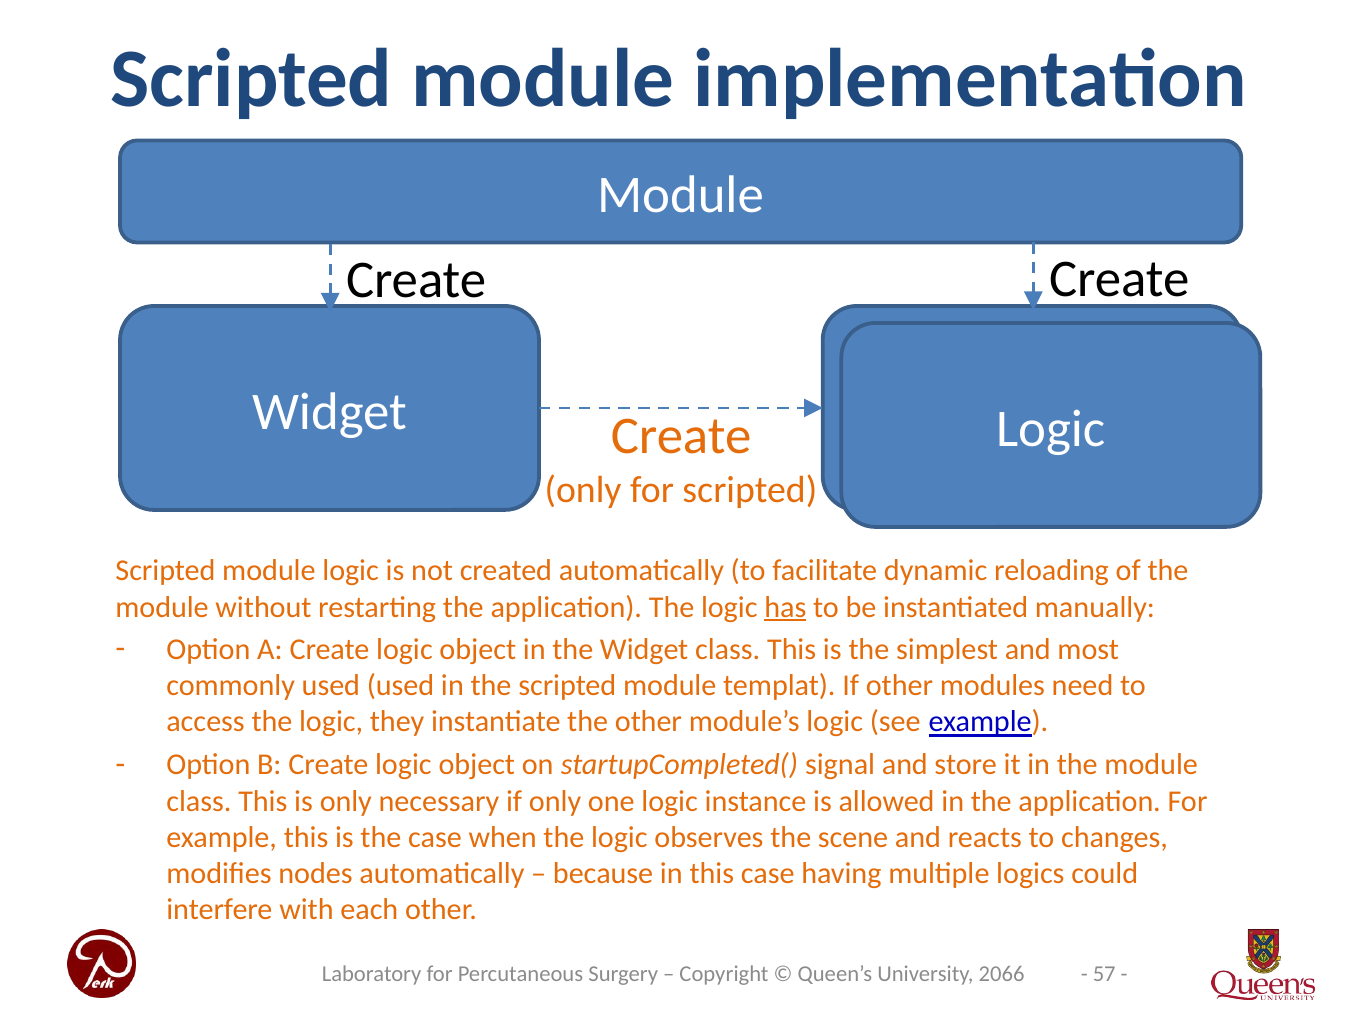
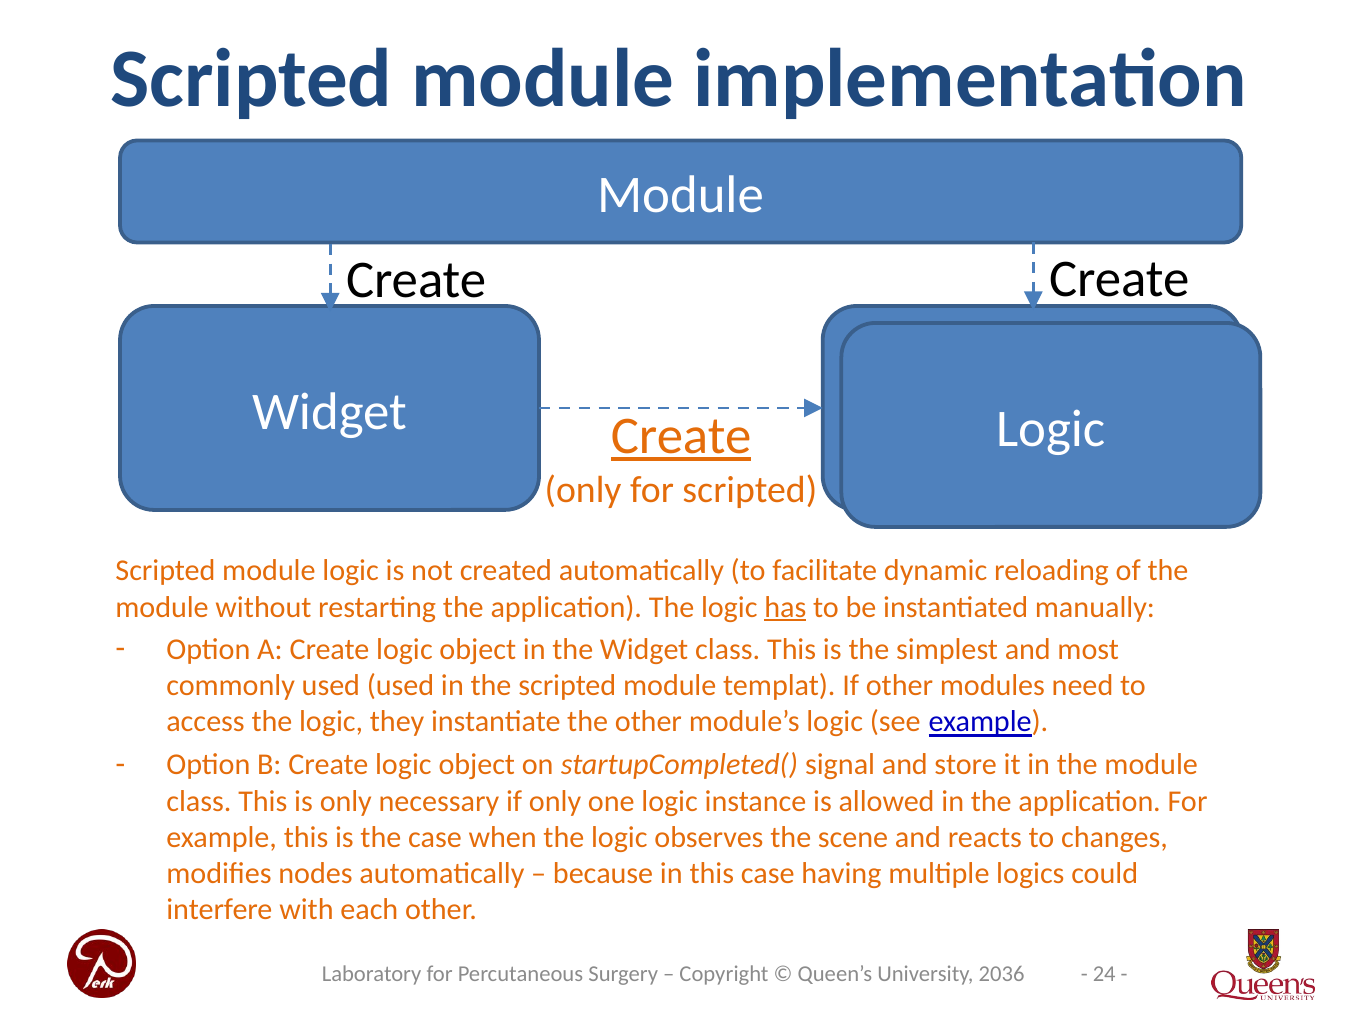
Create underline: none -> present (681, 436)
57: 57 -> 24 (1104, 973)
2066: 2066 -> 2036 (1002, 973)
